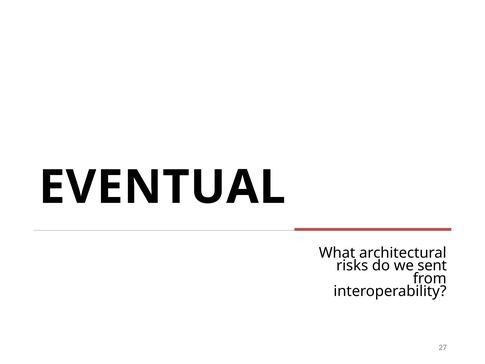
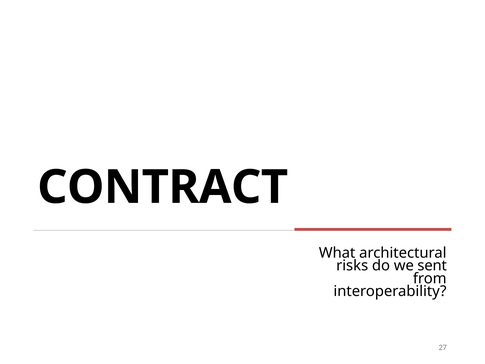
EVENTUAL: EVENTUAL -> CONTRACT (163, 187)
